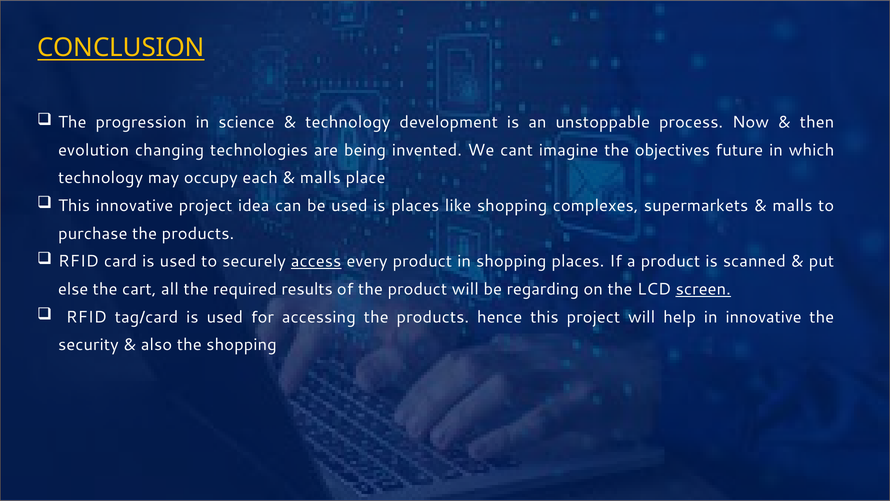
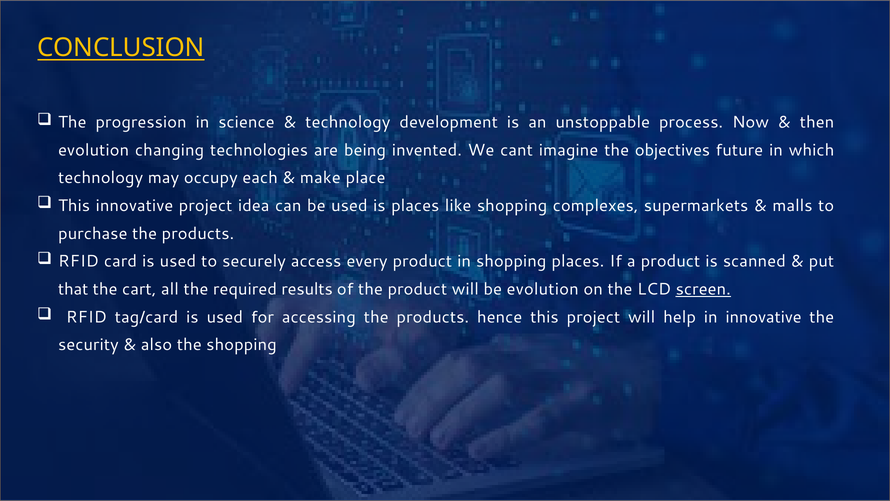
malls: malls -> make (320, 178)
access underline: present -> none (316, 261)
else: else -> that (73, 289)
be regarding: regarding -> evolution (543, 289)
